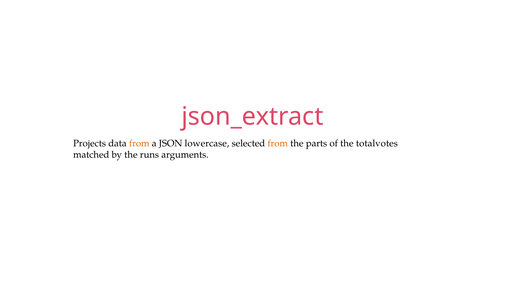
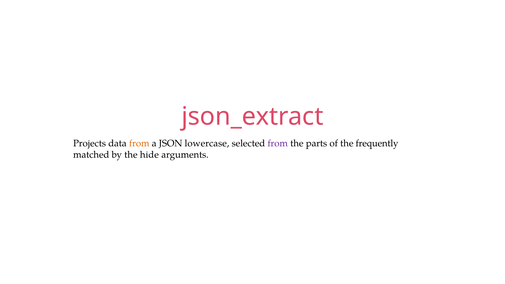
from colour: orange -> purple (278, 143)
totalvotes: totalvotes -> frequently (377, 143)
runs: runs -> hide (149, 155)
